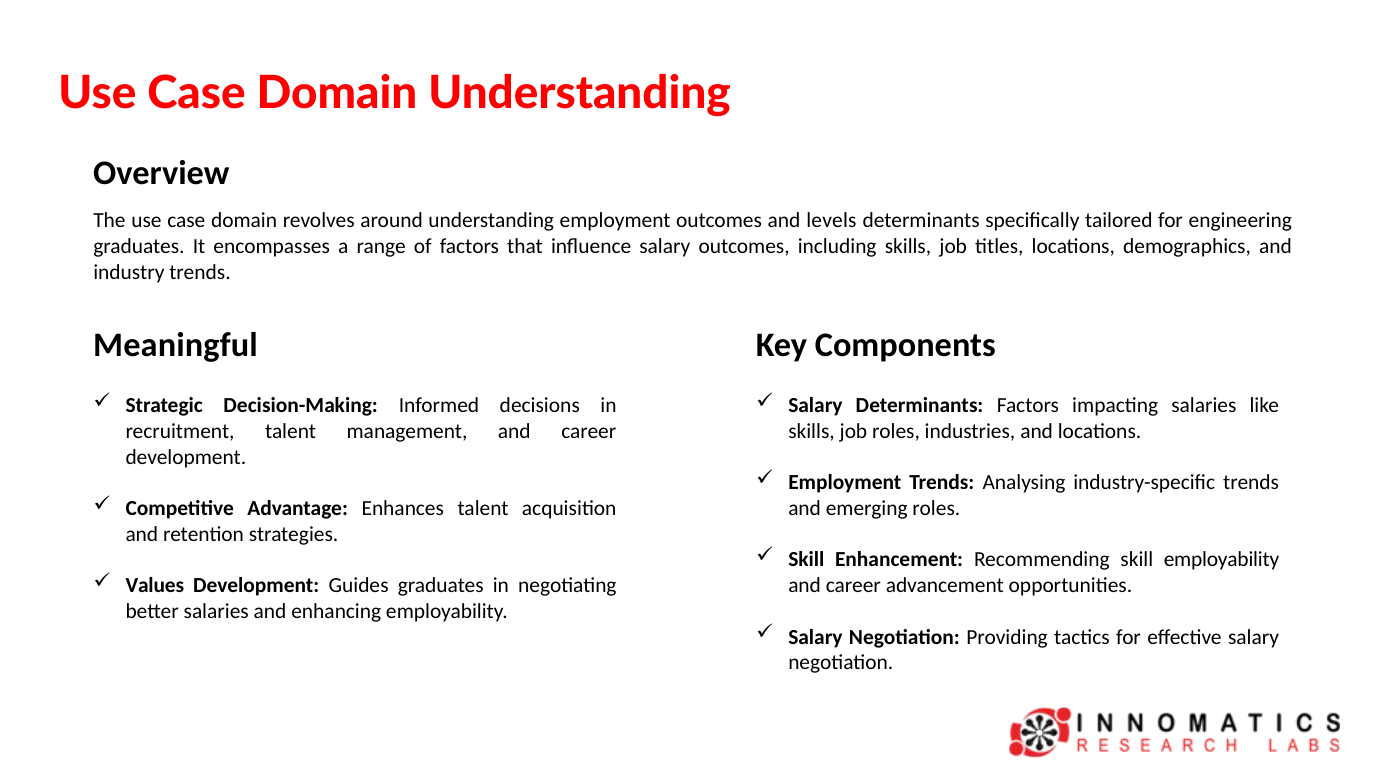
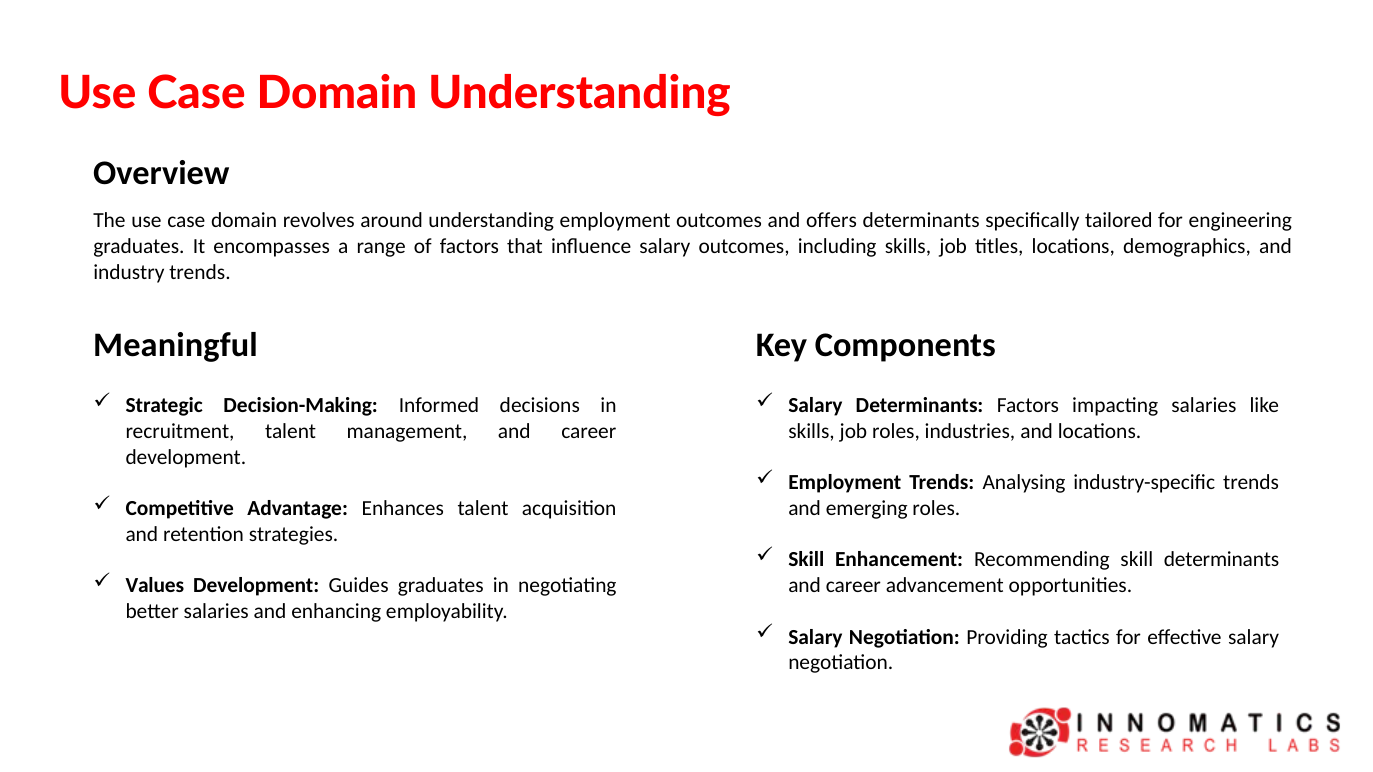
levels: levels -> offers (831, 221)
skill employability: employability -> determinants (1222, 560)
